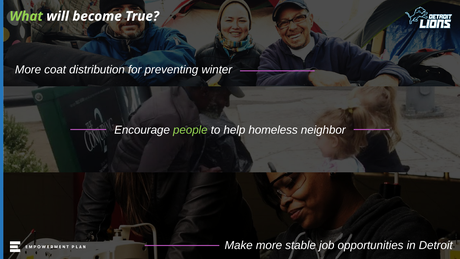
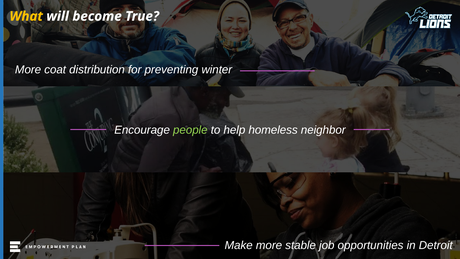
What colour: light green -> yellow (26, 16)
